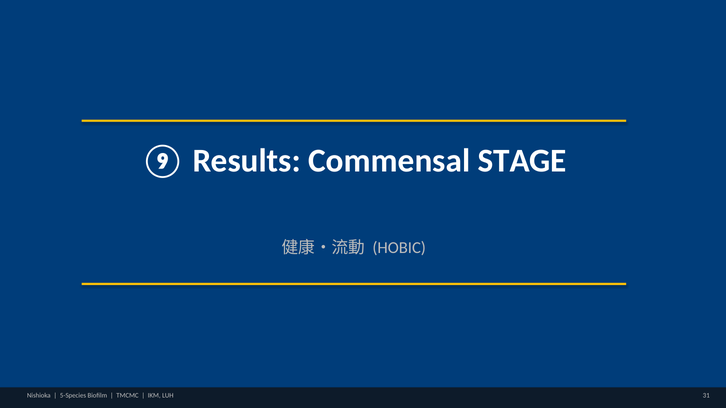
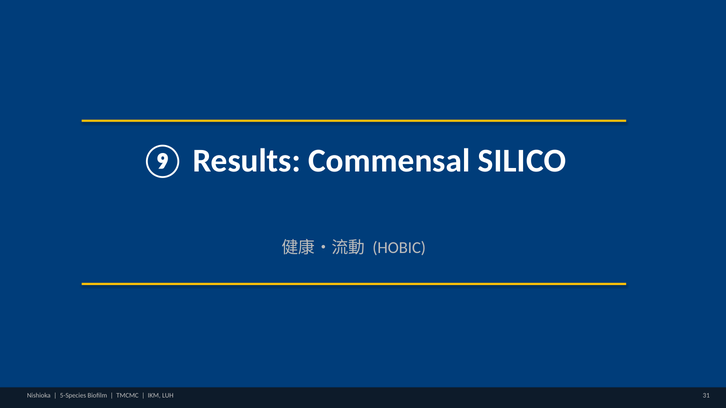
STAGE: STAGE -> SILICO (522, 161)
